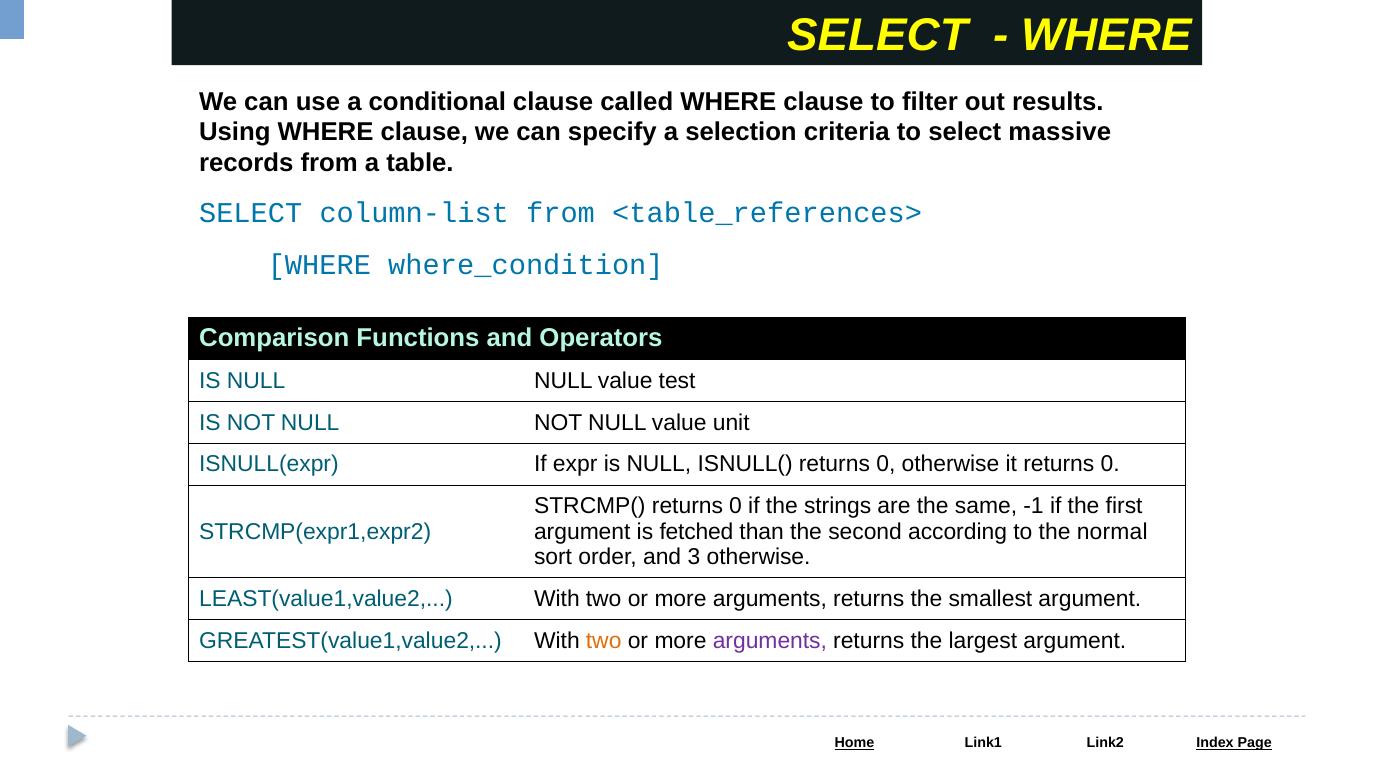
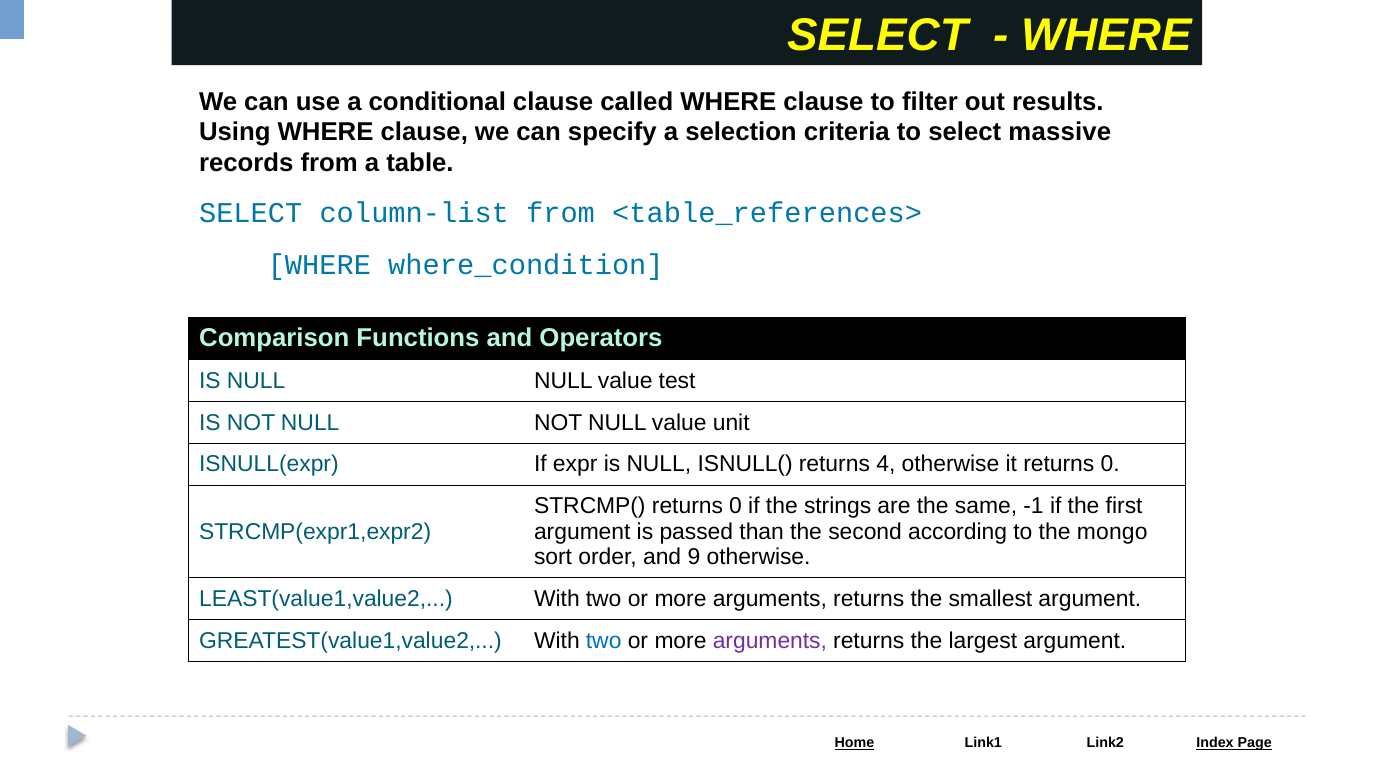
ISNULL( returns 0: 0 -> 4 (886, 464)
fetched: fetched -> passed (696, 532)
normal: normal -> mongo (1112, 532)
3: 3 -> 9 (694, 557)
two colour: orange -> blue (604, 641)
